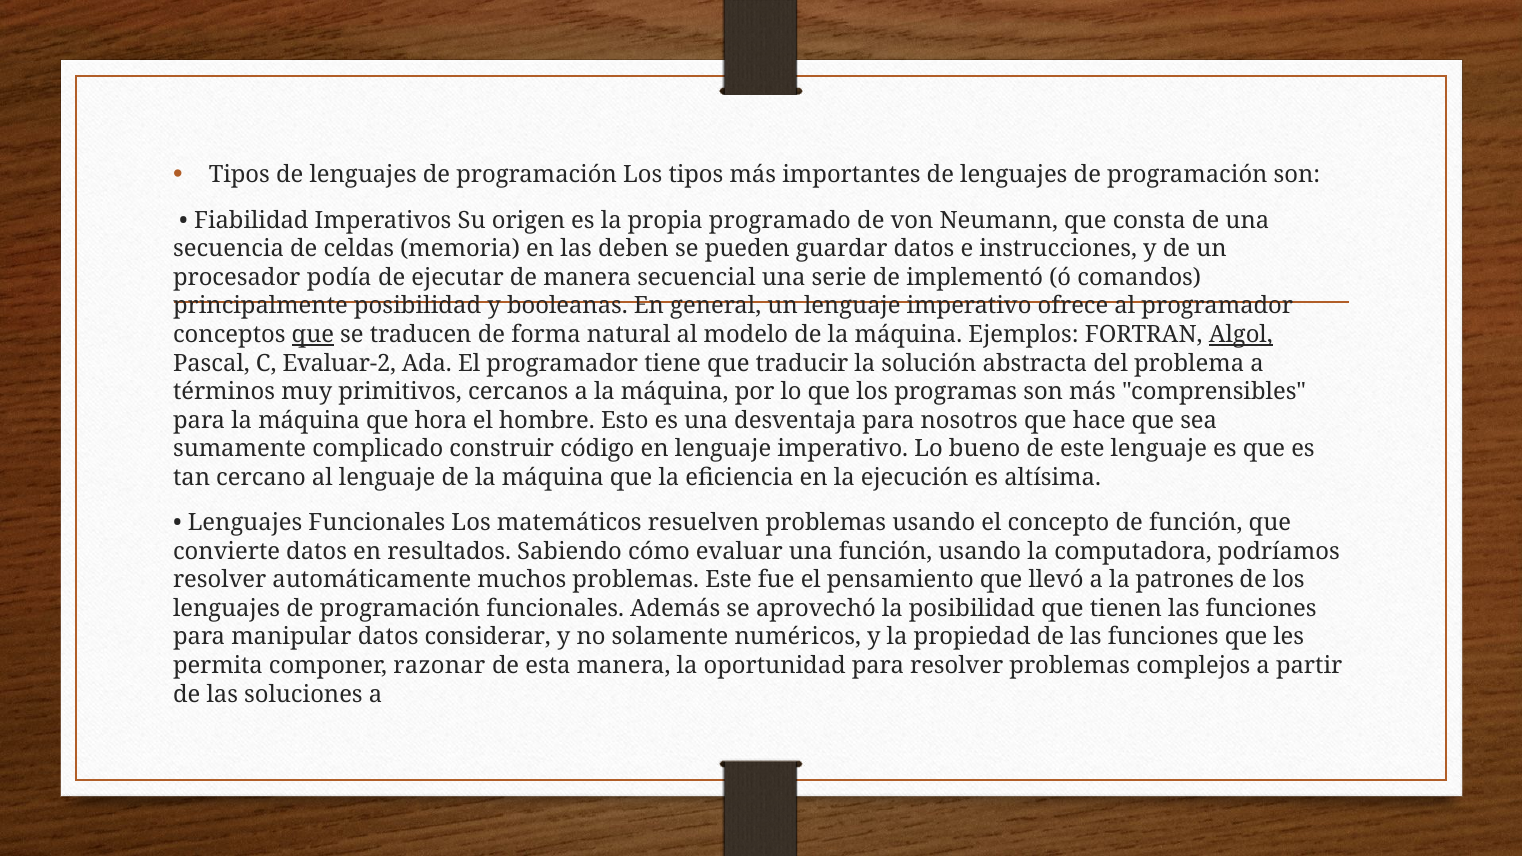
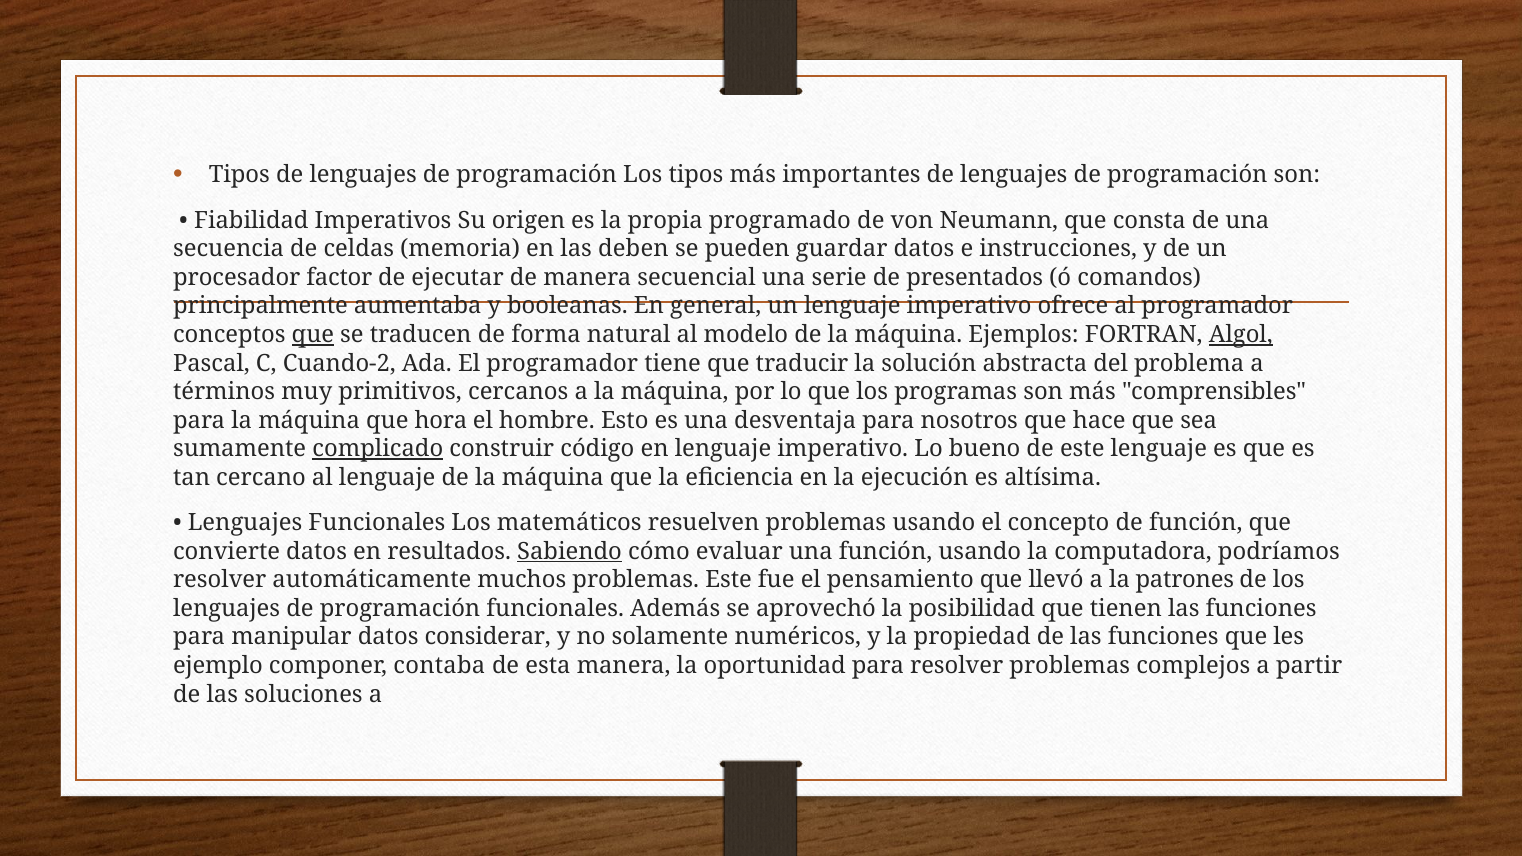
podía: podía -> factor (339, 278)
implementó: implementó -> presentados (975, 278)
principalmente posibilidad: posibilidad -> aumentaba (418, 306)
Evaluar-2: Evaluar-2 -> Cuando-2 (339, 363)
complicado underline: none -> present (378, 449)
Sabiendo underline: none -> present (570, 552)
permita: permita -> ejemplo (218, 666)
razonar: razonar -> contaba (439, 666)
